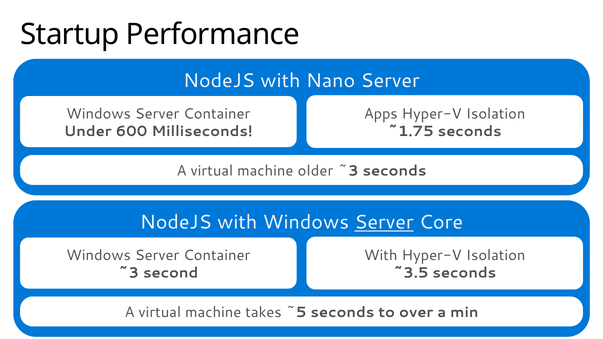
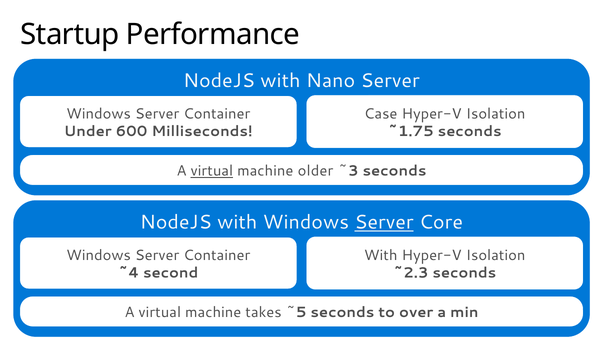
Apps: Apps -> Case (381, 114)
virtual underline: none -> present (212, 171)
~3: ~3 -> ~4 (129, 273)
~3.5: ~3.5 -> ~2.3 (411, 273)
